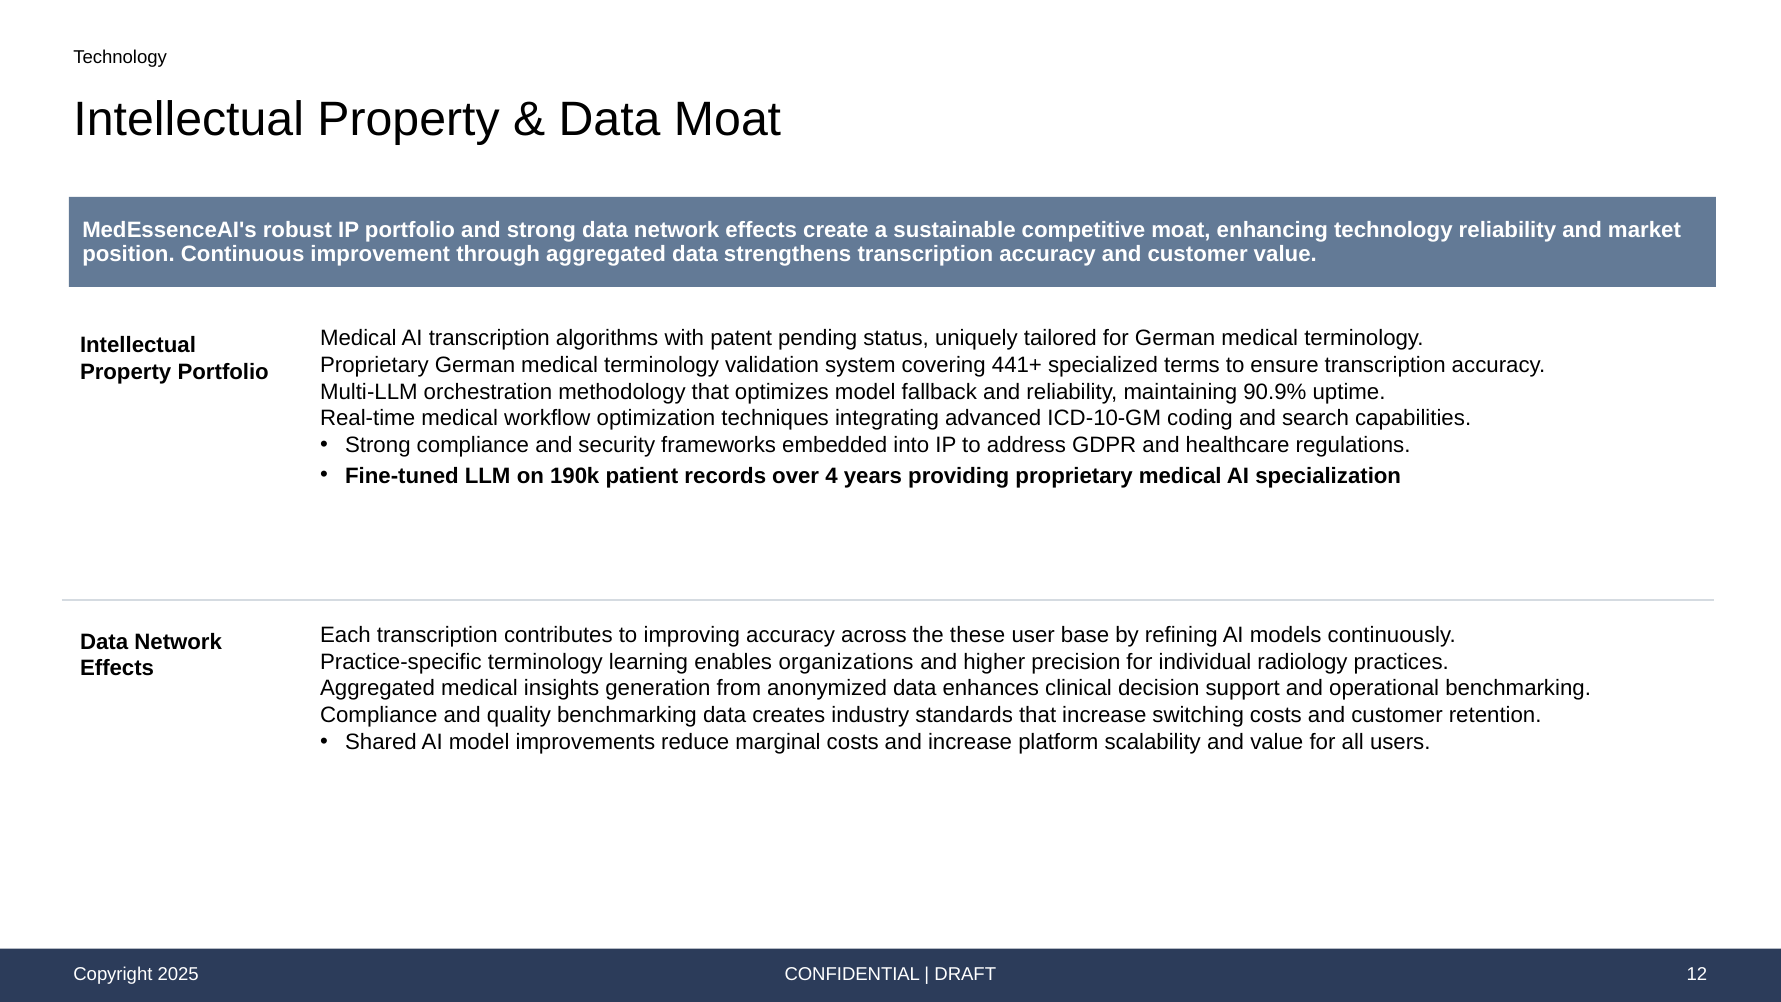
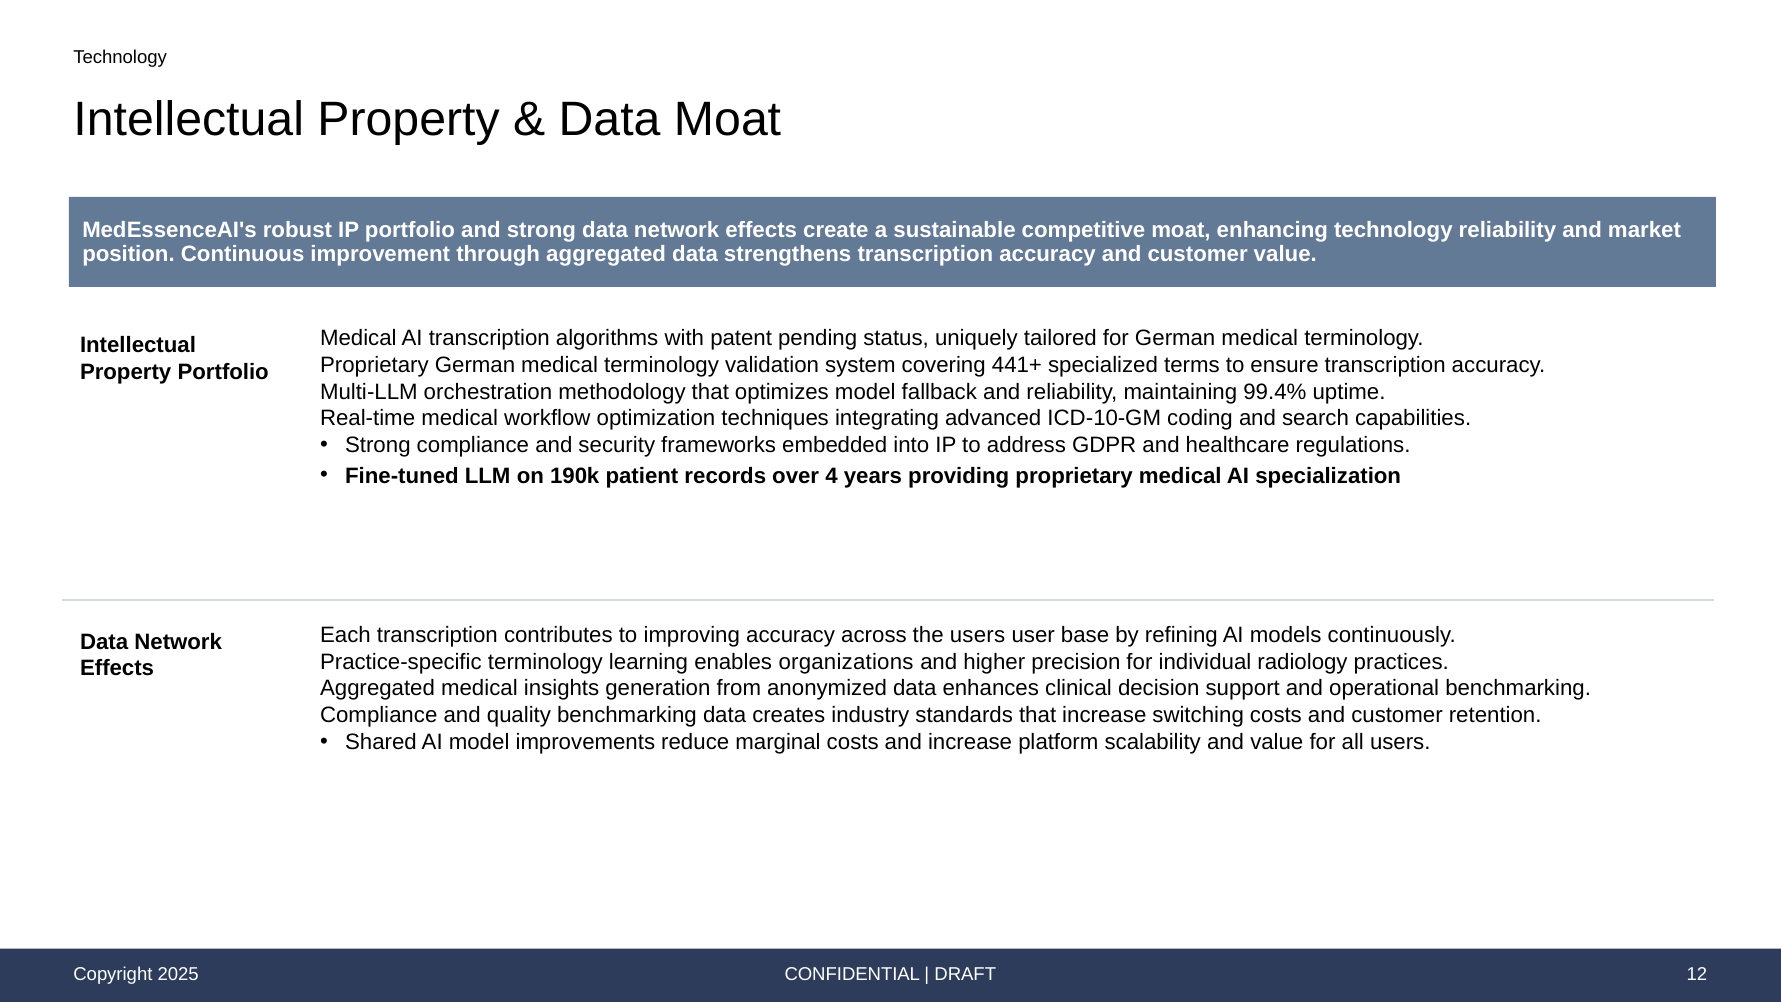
90.9%: 90.9% -> 99.4% (1275, 392)
the these: these -> users (978, 635)
